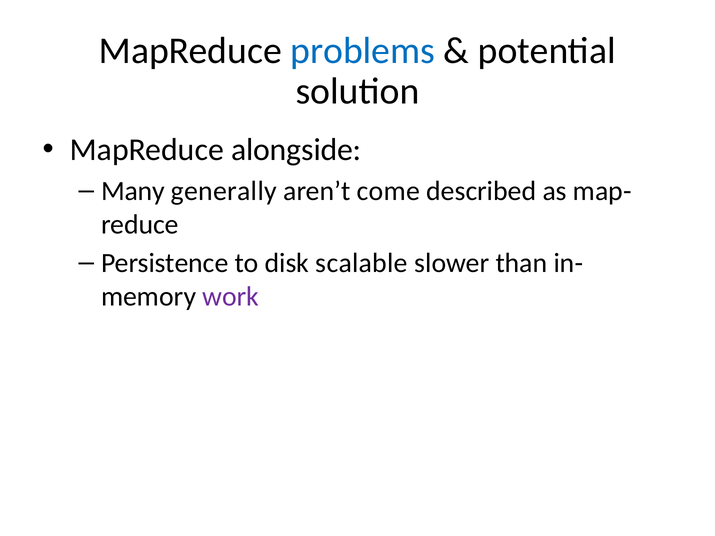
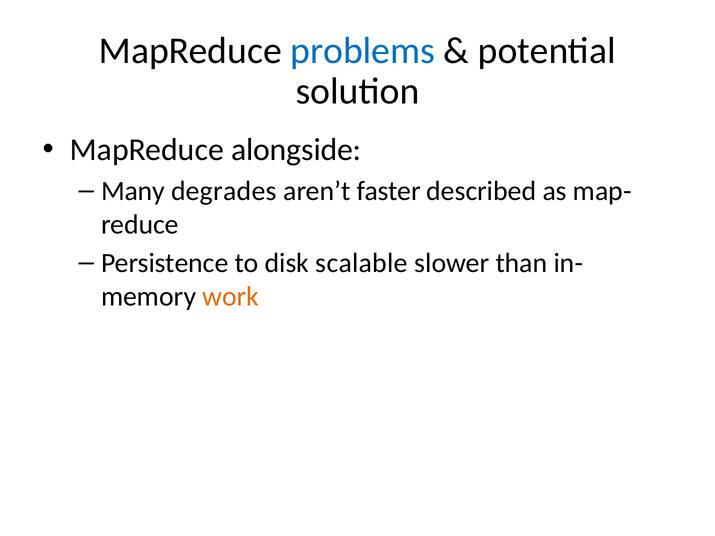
generally: generally -> degrades (224, 191)
come: come -> faster (389, 191)
work colour: purple -> orange (231, 297)
